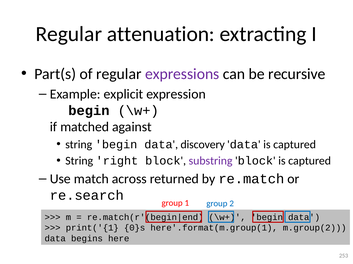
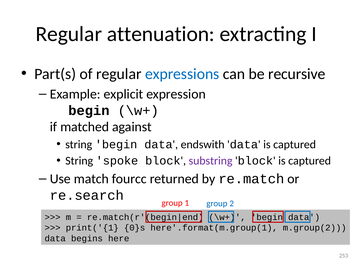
expressions colour: purple -> blue (182, 74)
discovery: discovery -> endswith (203, 145)
right: right -> spoke (117, 161)
across: across -> fourcc (129, 179)
